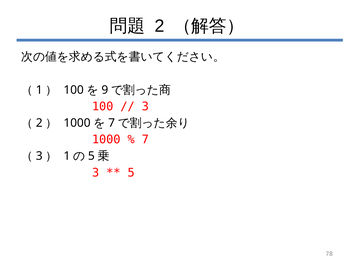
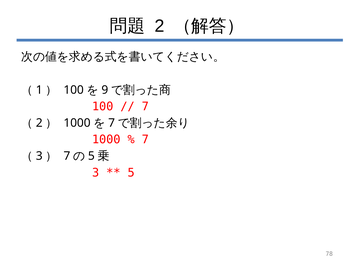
3: 3 -> 7 (145, 106)
1: 1 -> 7 (67, 156)
